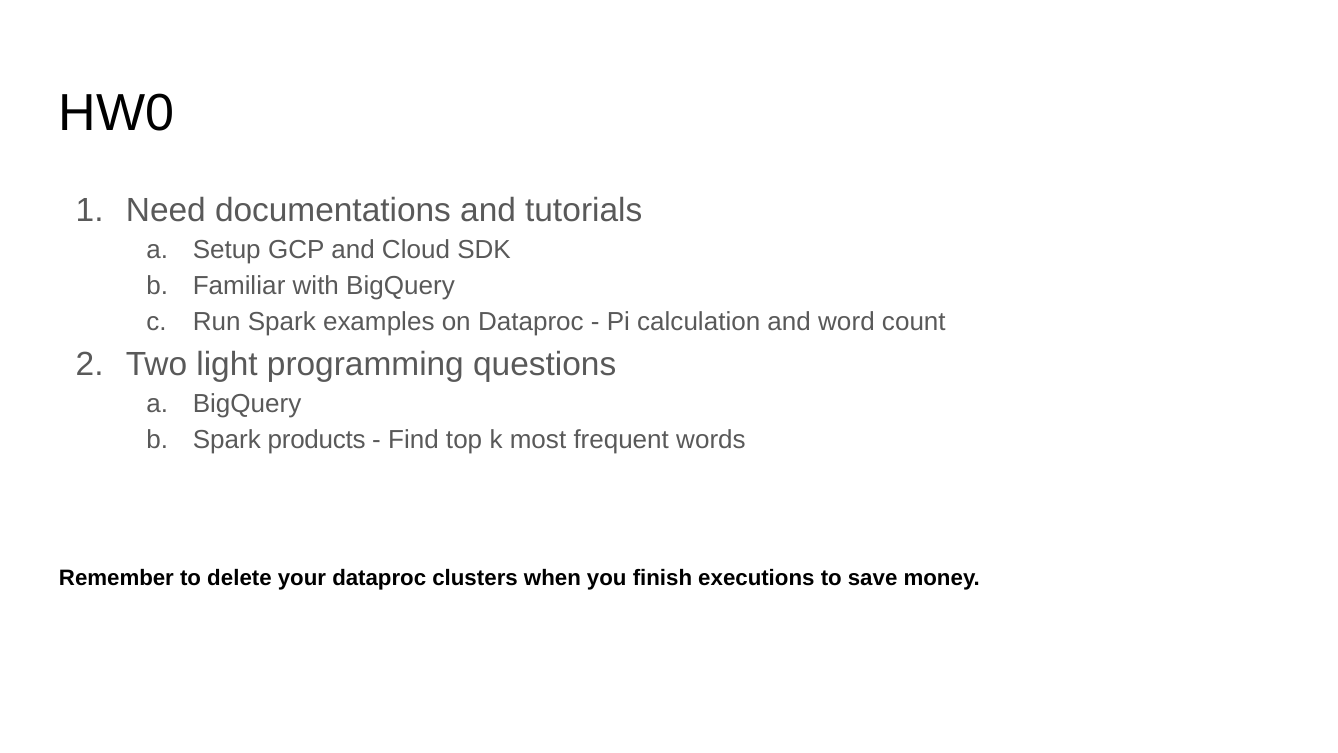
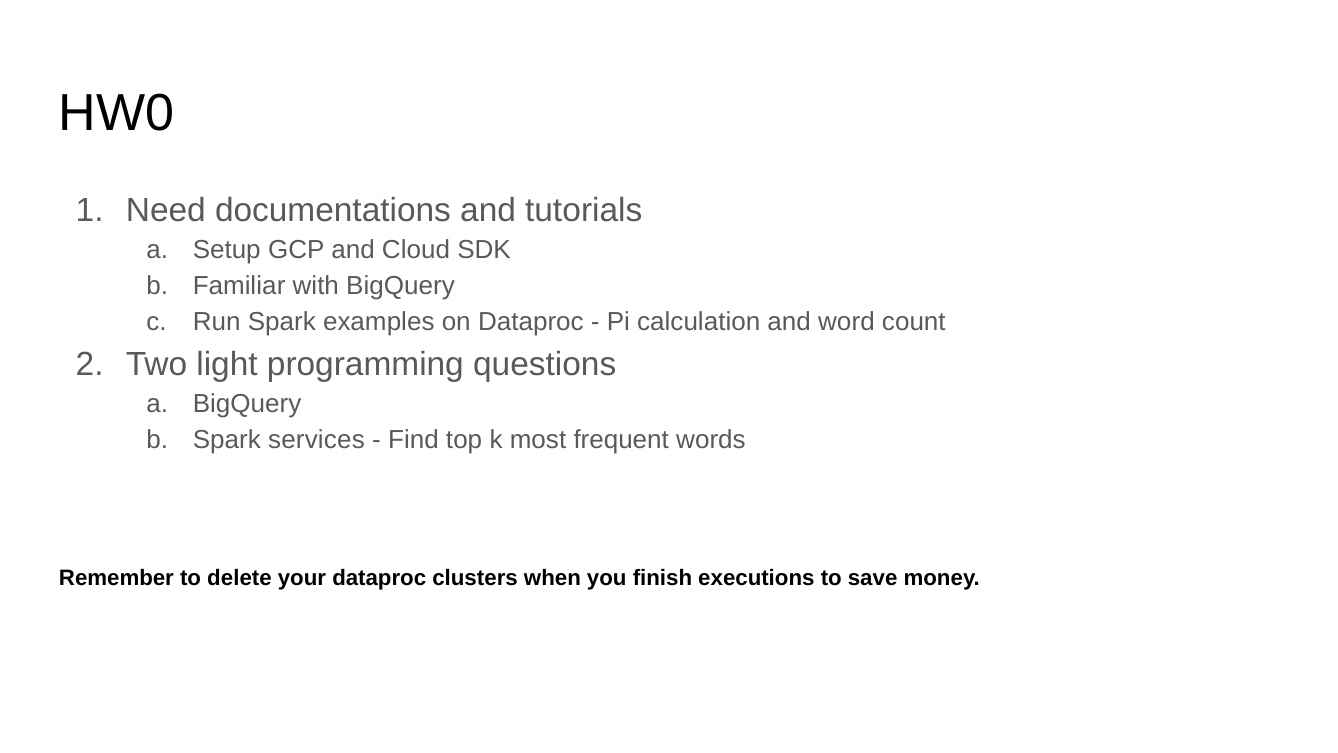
products: products -> services (316, 440)
